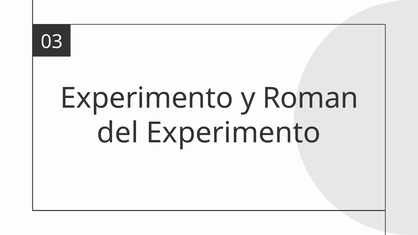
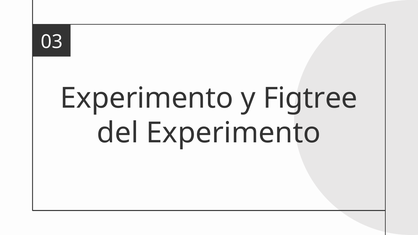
Roman: Roman -> Figtree (310, 98)
